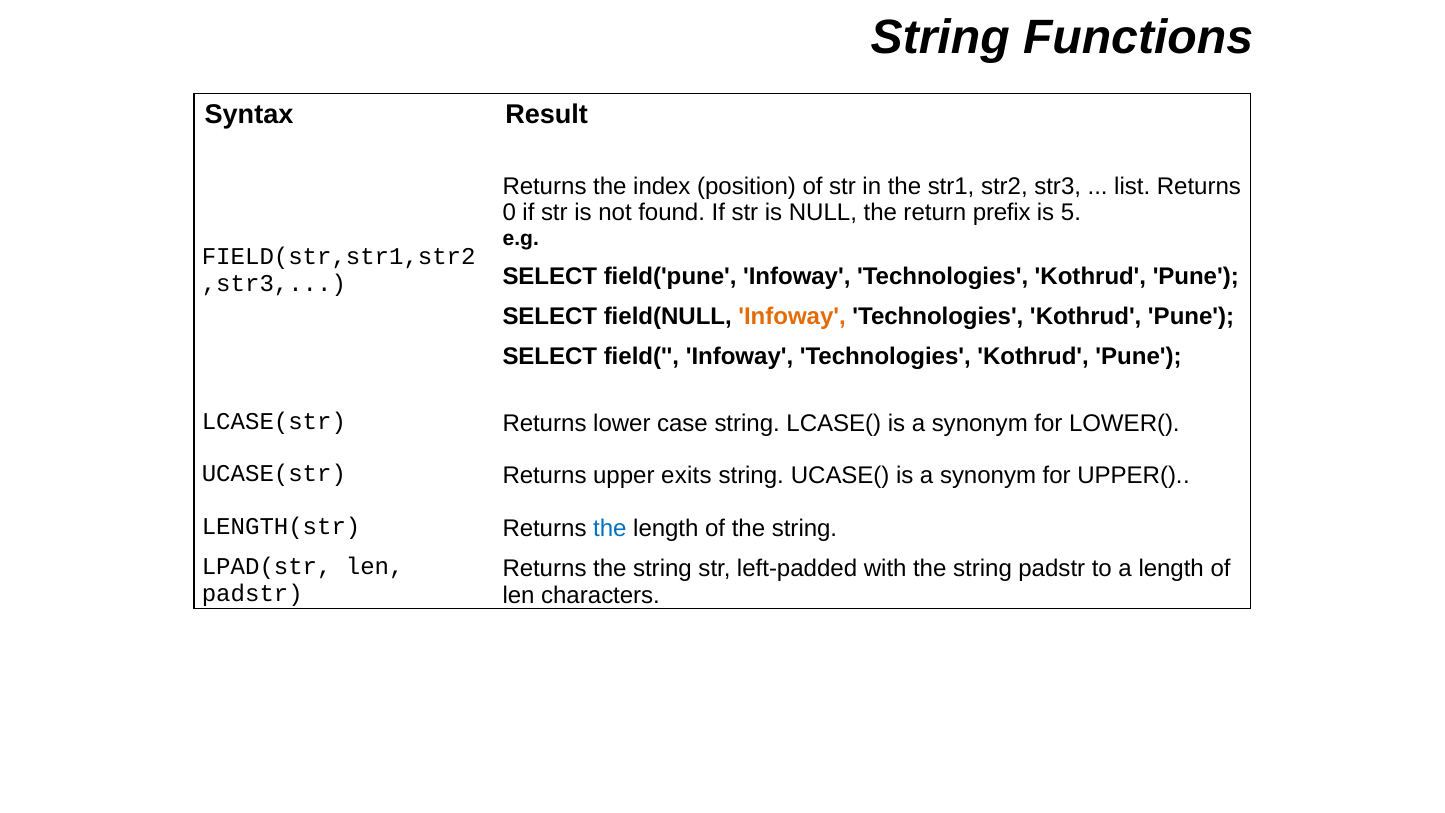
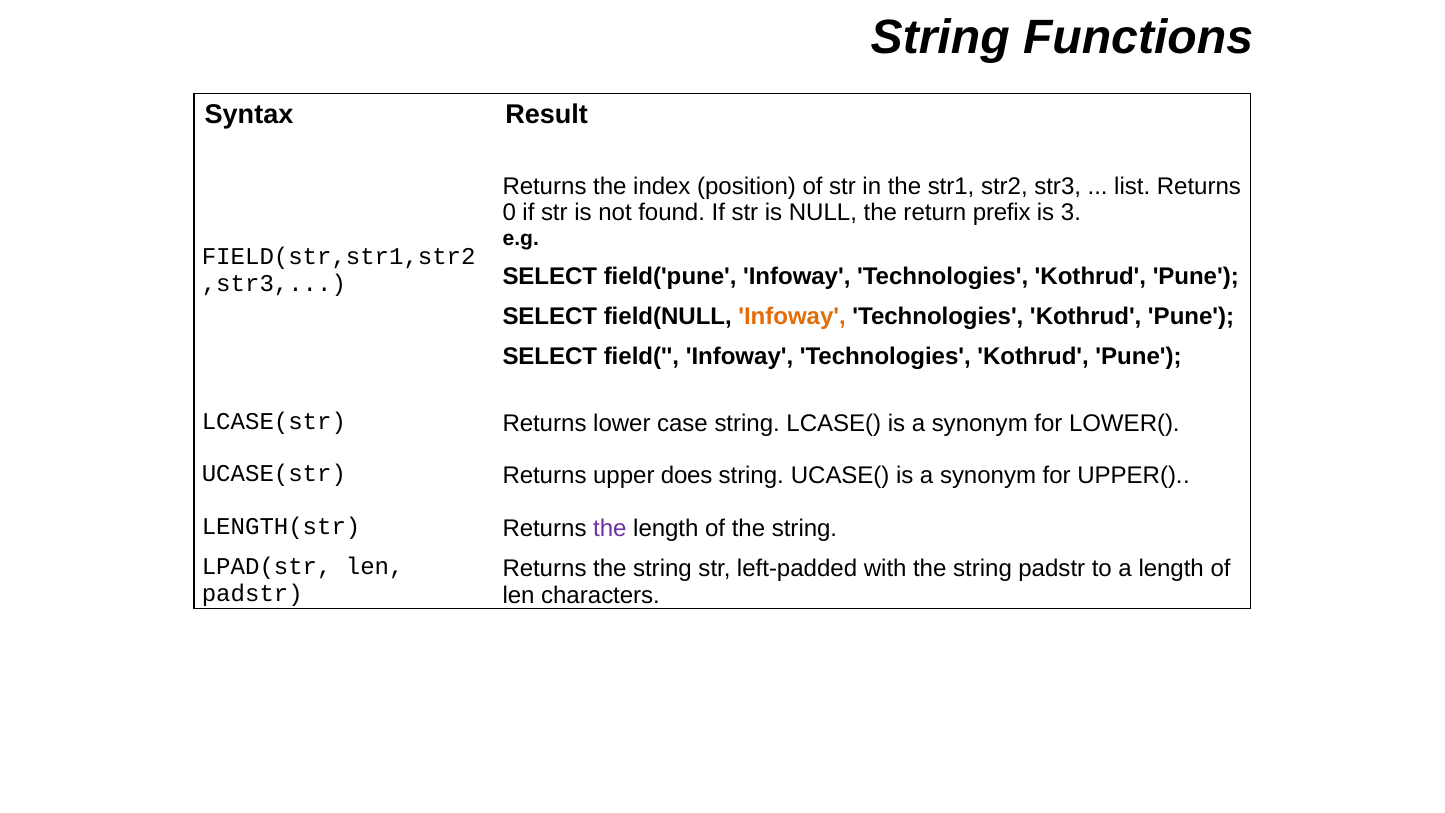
5: 5 -> 3 (1071, 213)
exits: exits -> does (687, 476)
the colour: blue -> purple (610, 528)
